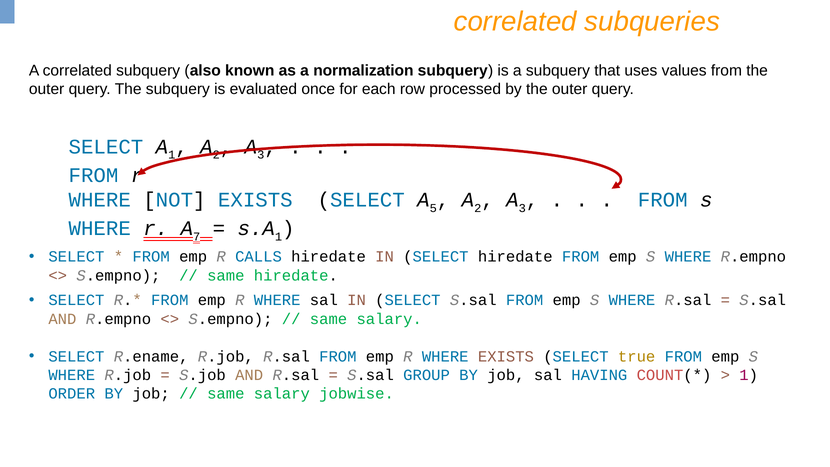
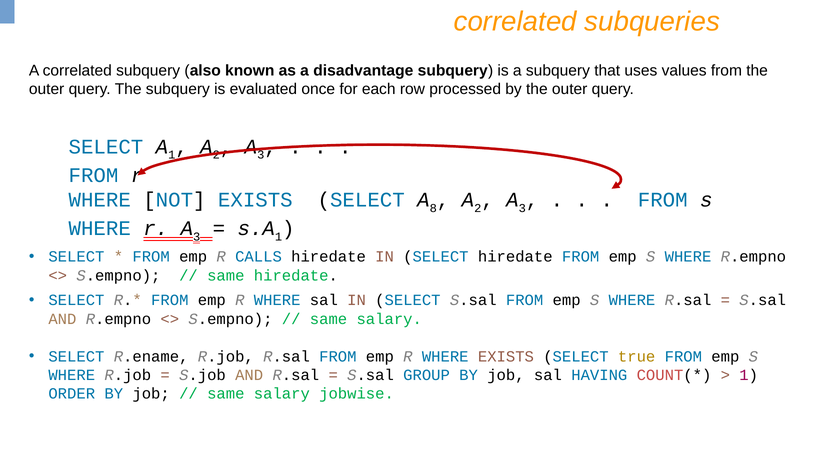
normalization: normalization -> disadvantage (363, 71)
5: 5 -> 8 (433, 208)
r A 7: 7 -> 3 (197, 236)
